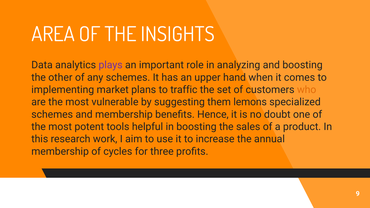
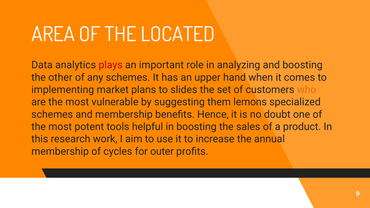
INSIGHTS: INSIGHTS -> LOCATED (178, 34)
plays colour: purple -> red (111, 65)
traffic: traffic -> slides (184, 90)
three: three -> outer (162, 151)
